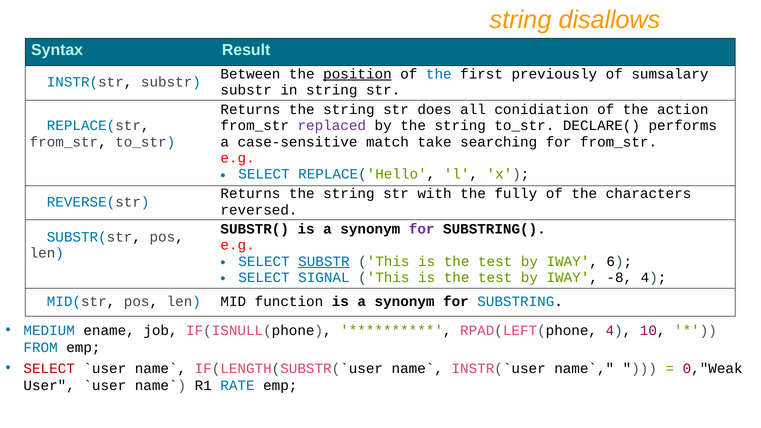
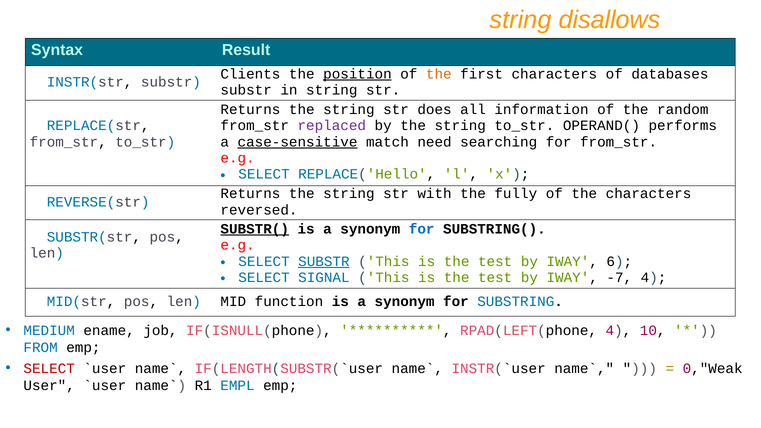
Between: Between -> Clients (250, 74)
the colour: blue -> orange (439, 74)
first previously: previously -> characters (554, 74)
sumsalary: sumsalary -> databases (670, 74)
conidiation: conidiation -> information (542, 110)
action: action -> random (683, 110)
DECLARE(: DECLARE( -> OPERAND( (601, 126)
case-sensitive underline: none -> present (298, 142)
take: take -> need (435, 142)
SUBSTR( underline: none -> present (255, 229)
for colour: purple -> blue (422, 229)
-8: -8 -> -7 (619, 278)
RATE: RATE -> EMPL (237, 386)
